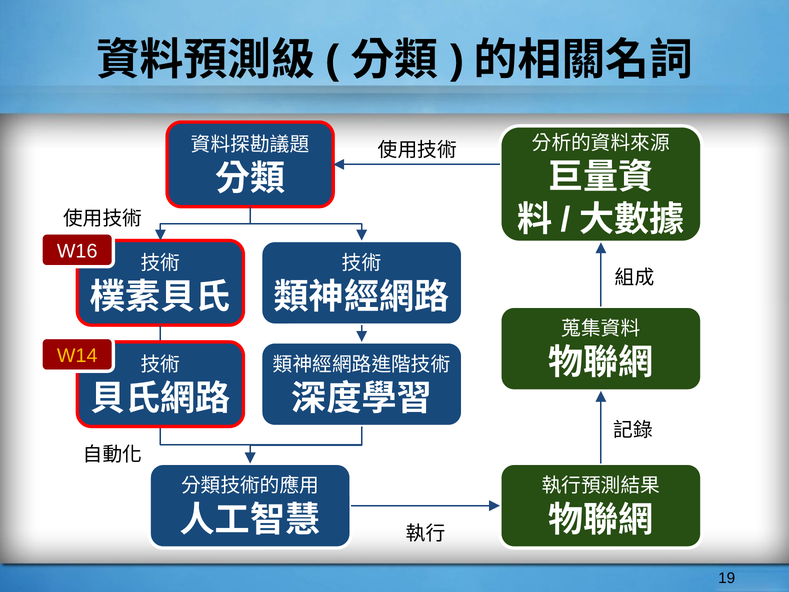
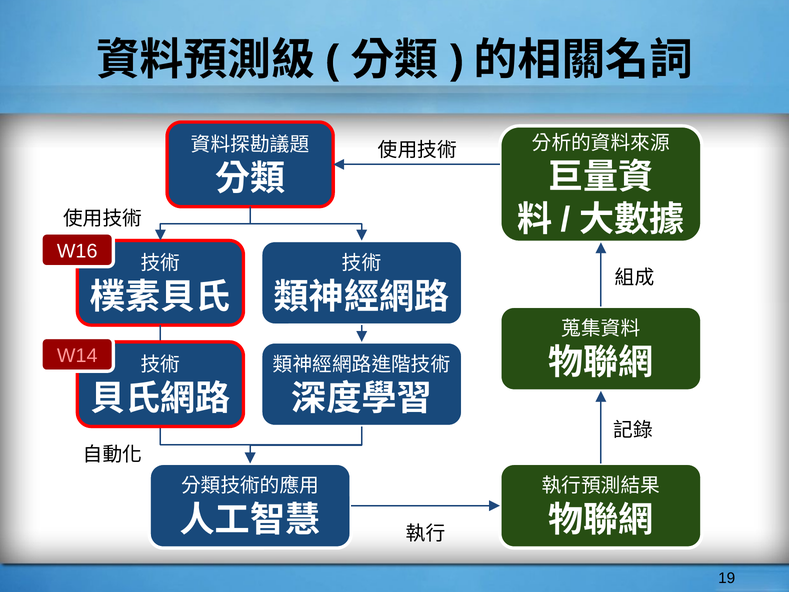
W14 colour: yellow -> pink (77, 356)
